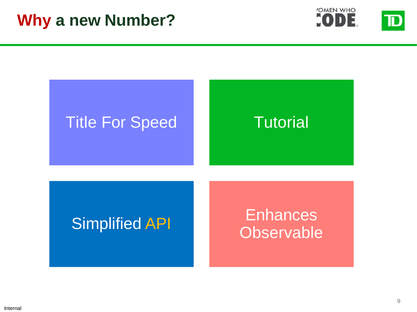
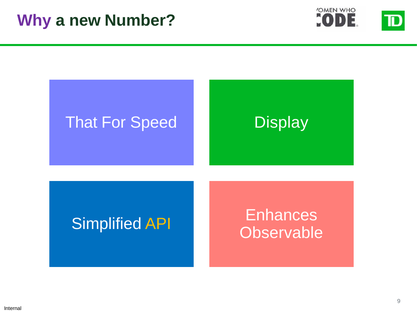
Why colour: red -> purple (34, 21)
Title: Title -> That (81, 123)
Tutorial: Tutorial -> Display (281, 123)
